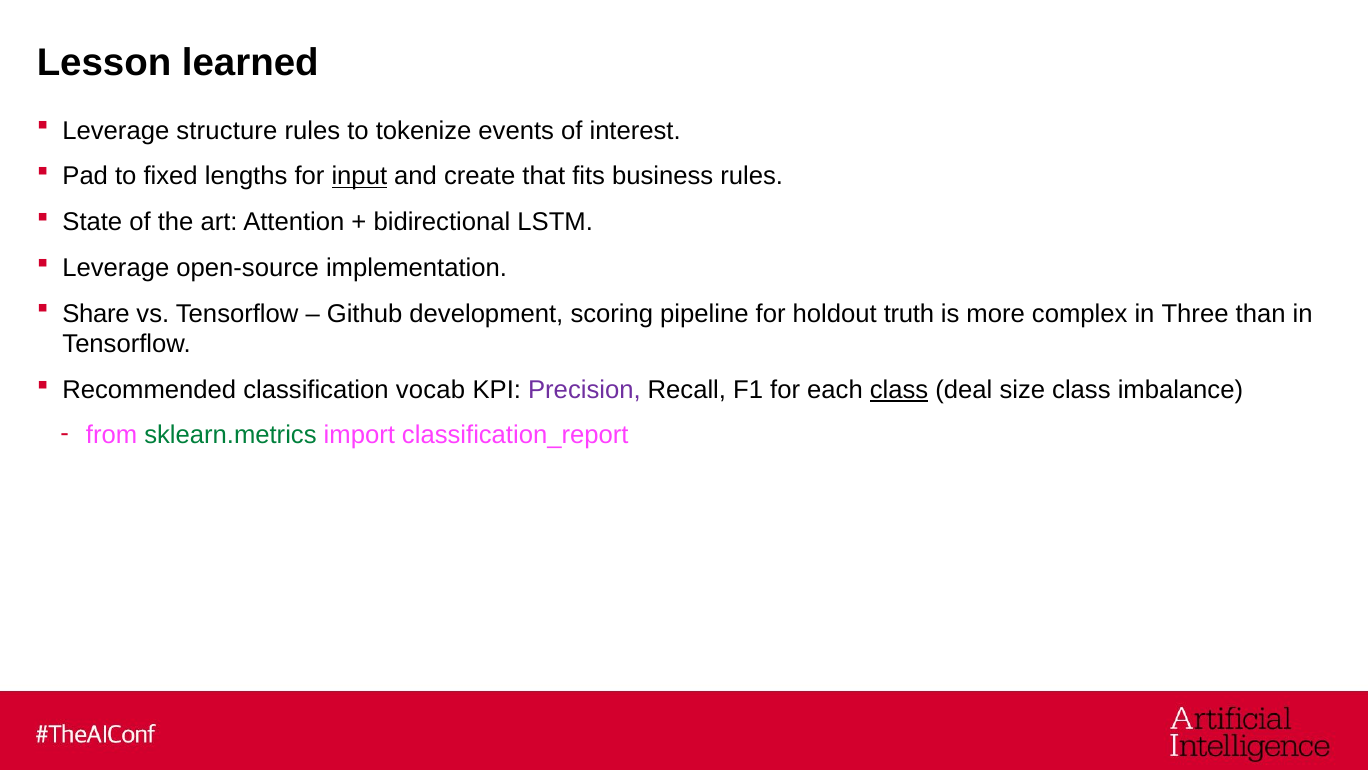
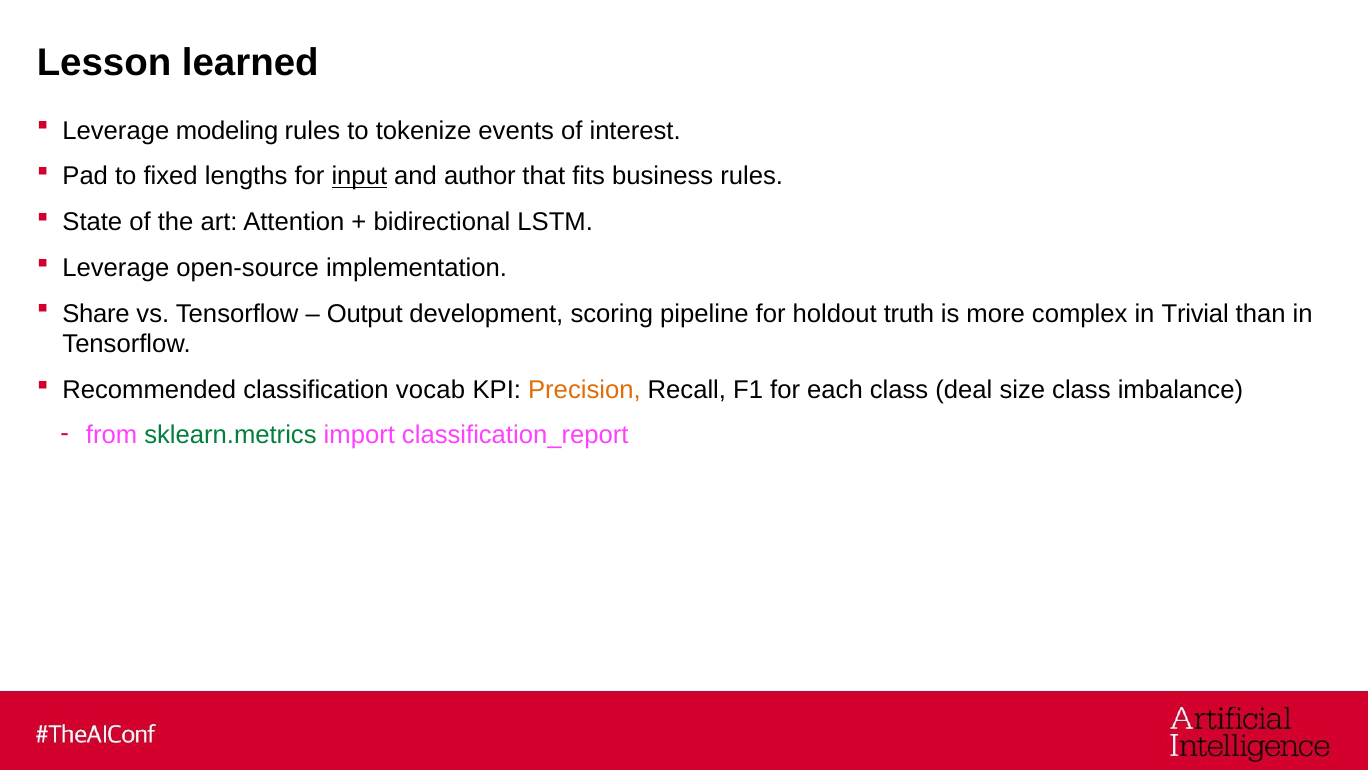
structure: structure -> modeling (227, 130)
create: create -> author (480, 176)
Github: Github -> Output (365, 313)
Three: Three -> Trivial (1195, 313)
Precision colour: purple -> orange (584, 390)
class underline: present -> none (899, 390)
